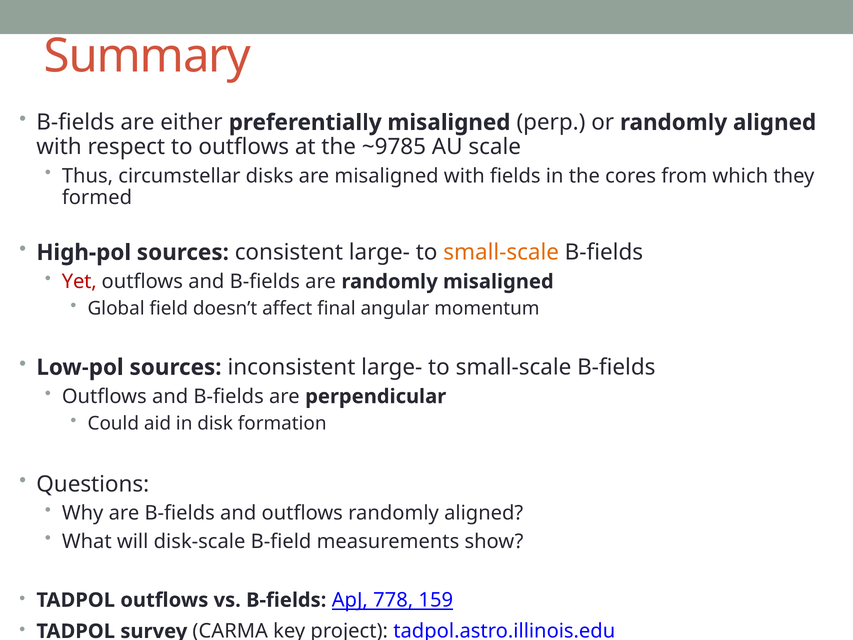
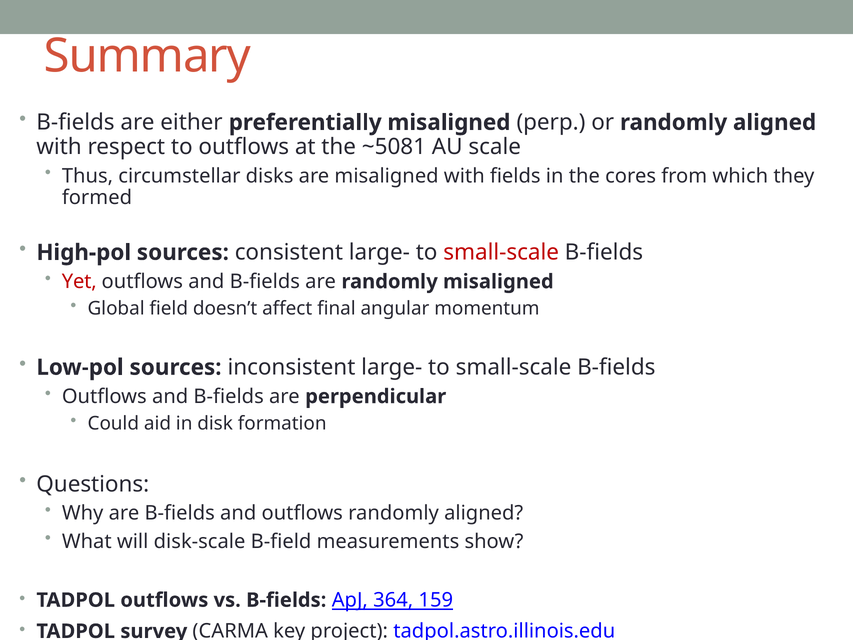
~9785: ~9785 -> ~5081 (394, 147)
small-scale colour: orange -> red (501, 252)
778: 778 -> 364 (393, 600)
